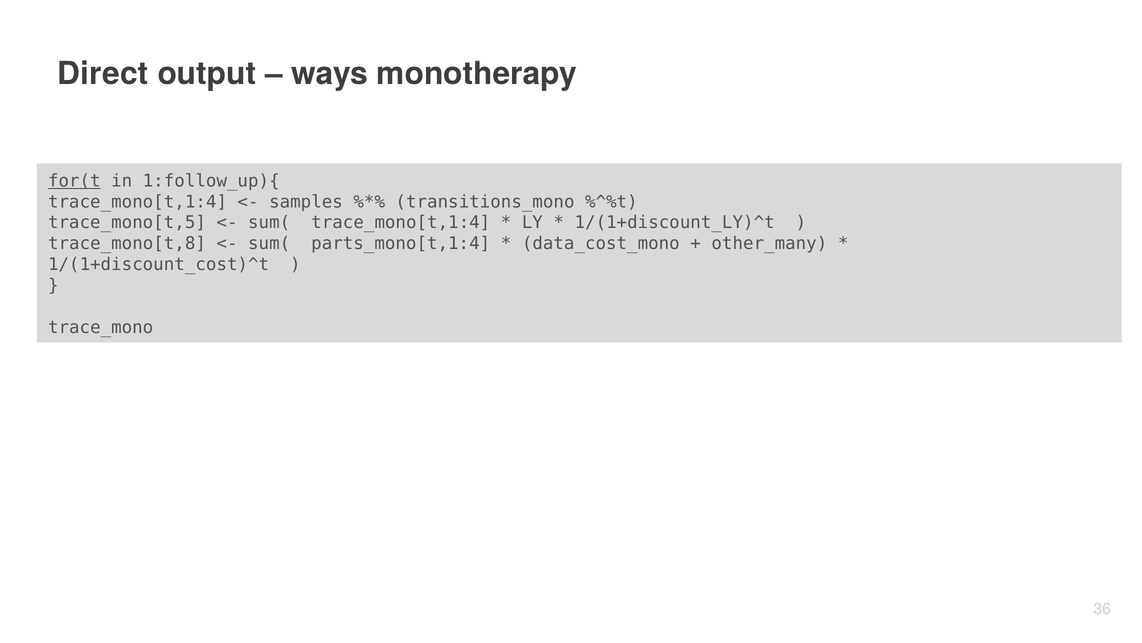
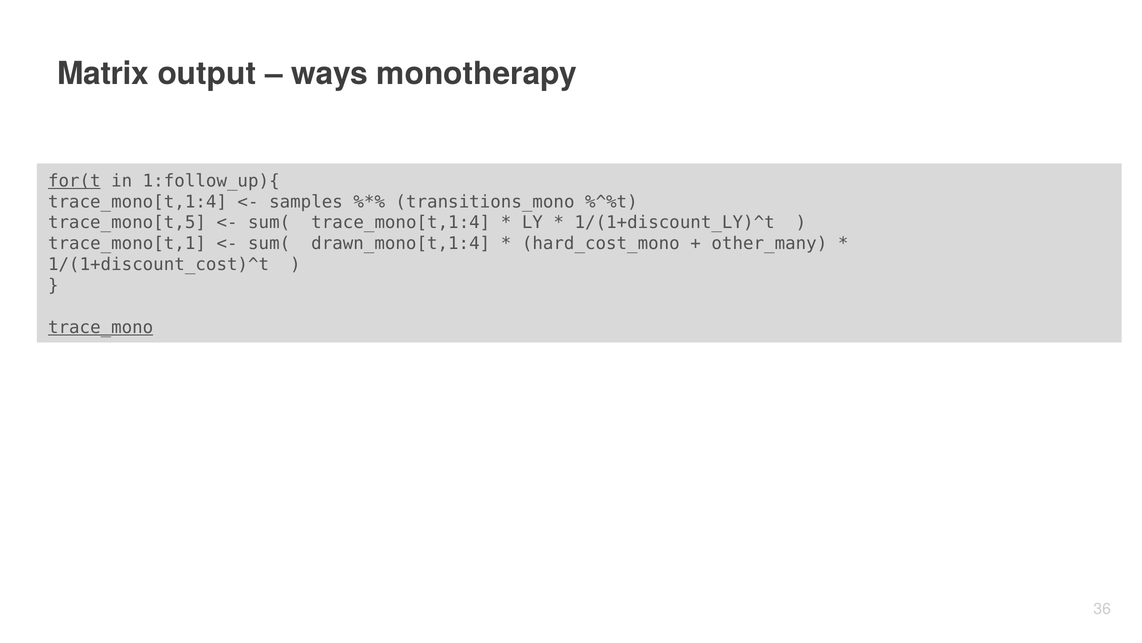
Direct: Direct -> Matrix (103, 74)
trace_mono[t,8: trace_mono[t,8 -> trace_mono[t,1 (127, 243)
parts_mono[t,1:4: parts_mono[t,1:4 -> drawn_mono[t,1:4 (401, 243)
data_cost_mono: data_cost_mono -> hard_cost_mono (601, 243)
trace_mono underline: none -> present (101, 327)
